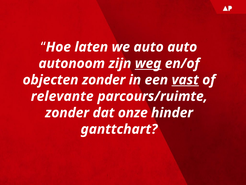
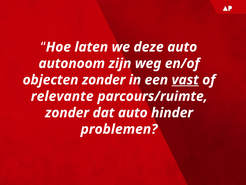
we auto: auto -> deze (149, 47)
weg underline: present -> none (148, 63)
dat onze: onze -> auto (133, 112)
ganttchart: ganttchart -> problemen (119, 129)
